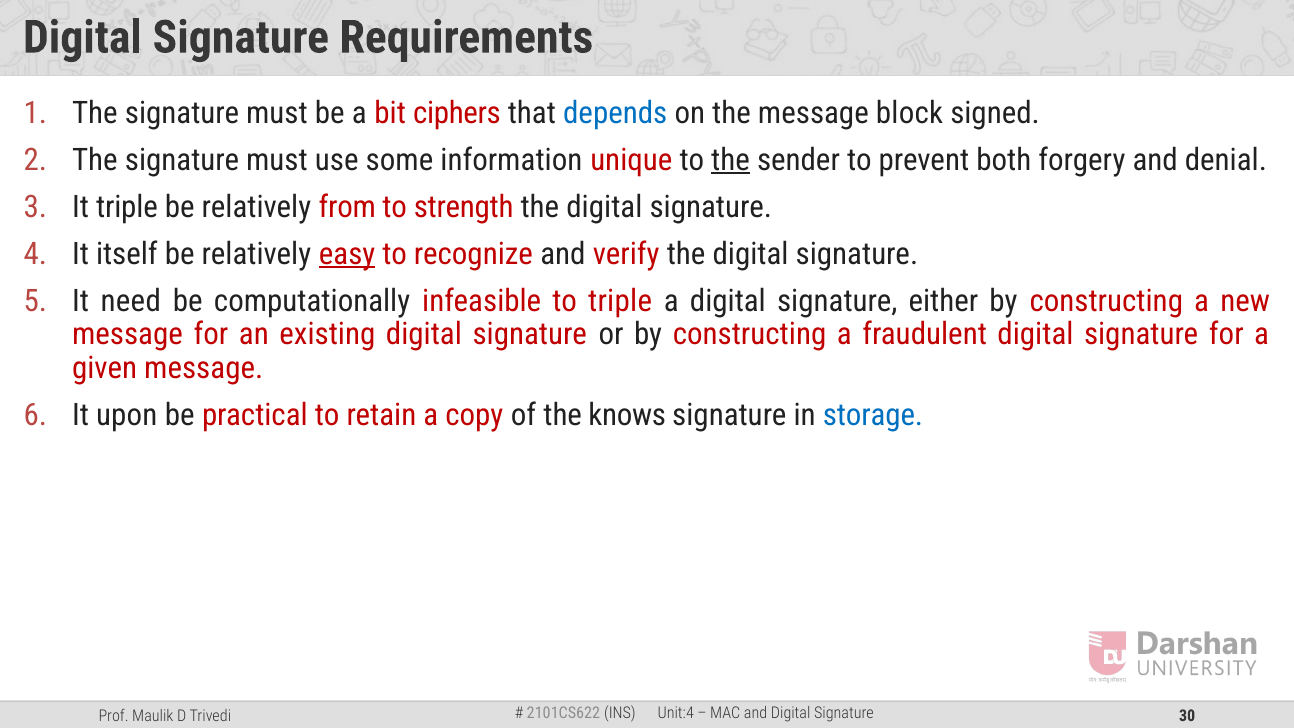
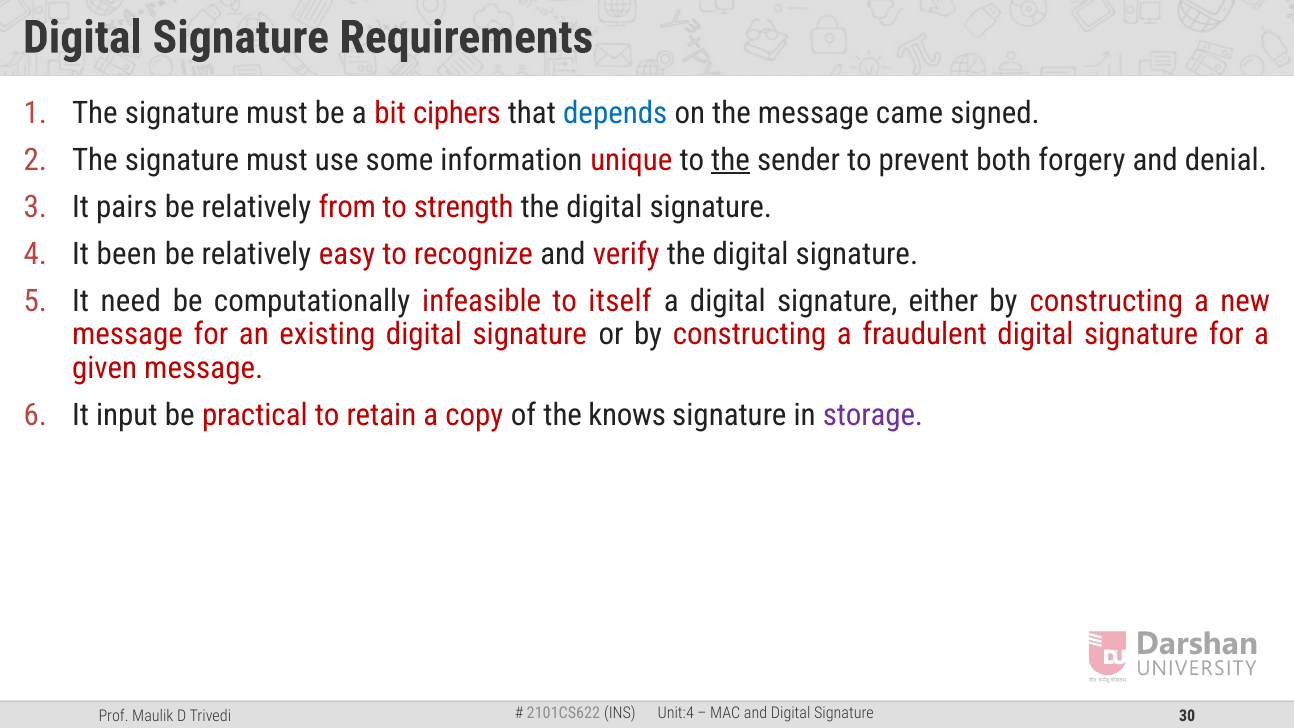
block: block -> came (910, 113)
It triple: triple -> pairs (127, 207)
itself: itself -> been (127, 254)
easy underline: present -> none (347, 254)
to triple: triple -> itself (620, 301)
upon: upon -> input (127, 415)
storage colour: blue -> purple (873, 415)
